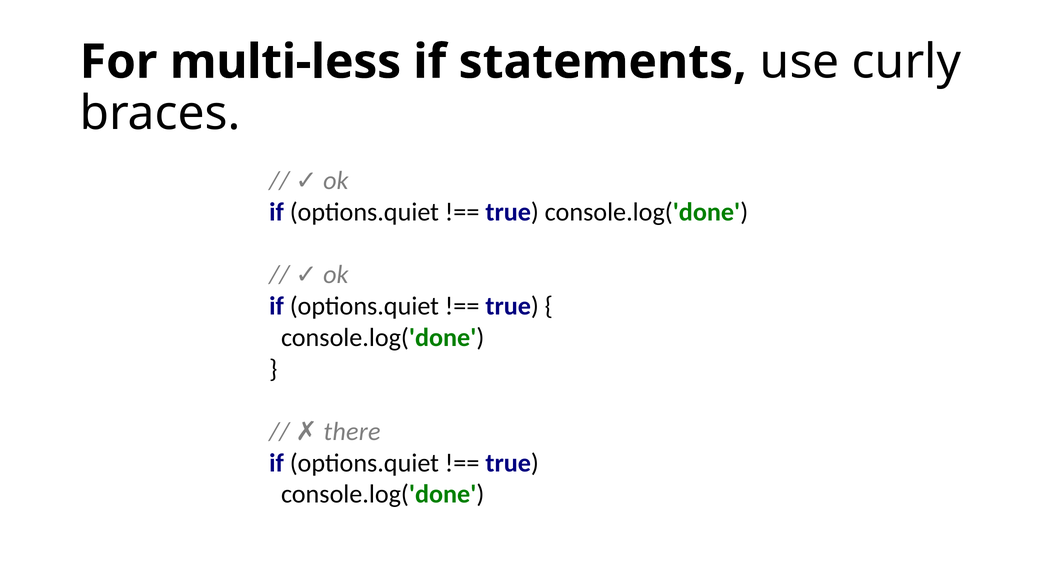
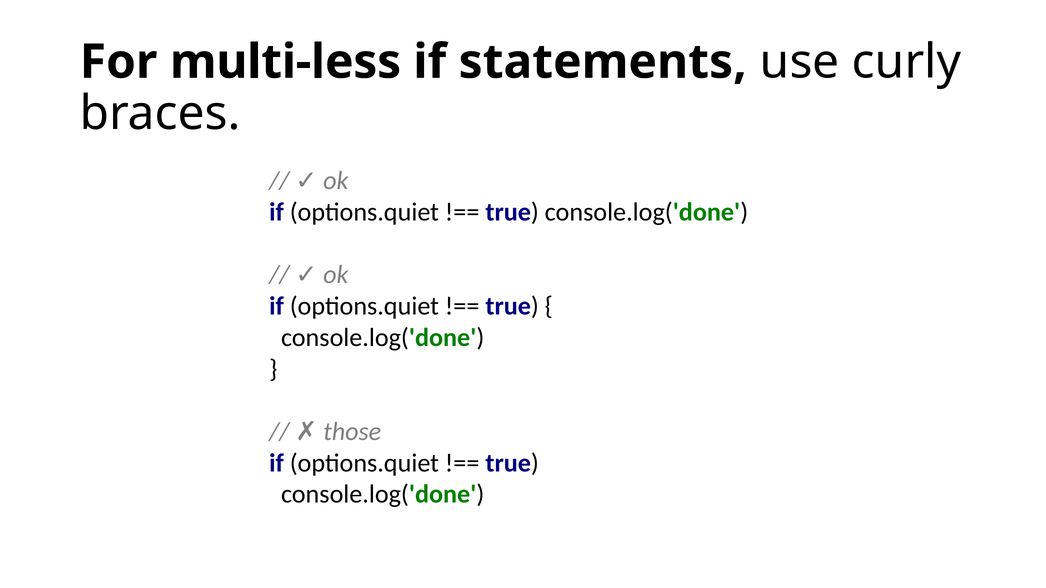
there: there -> those (352, 432)
